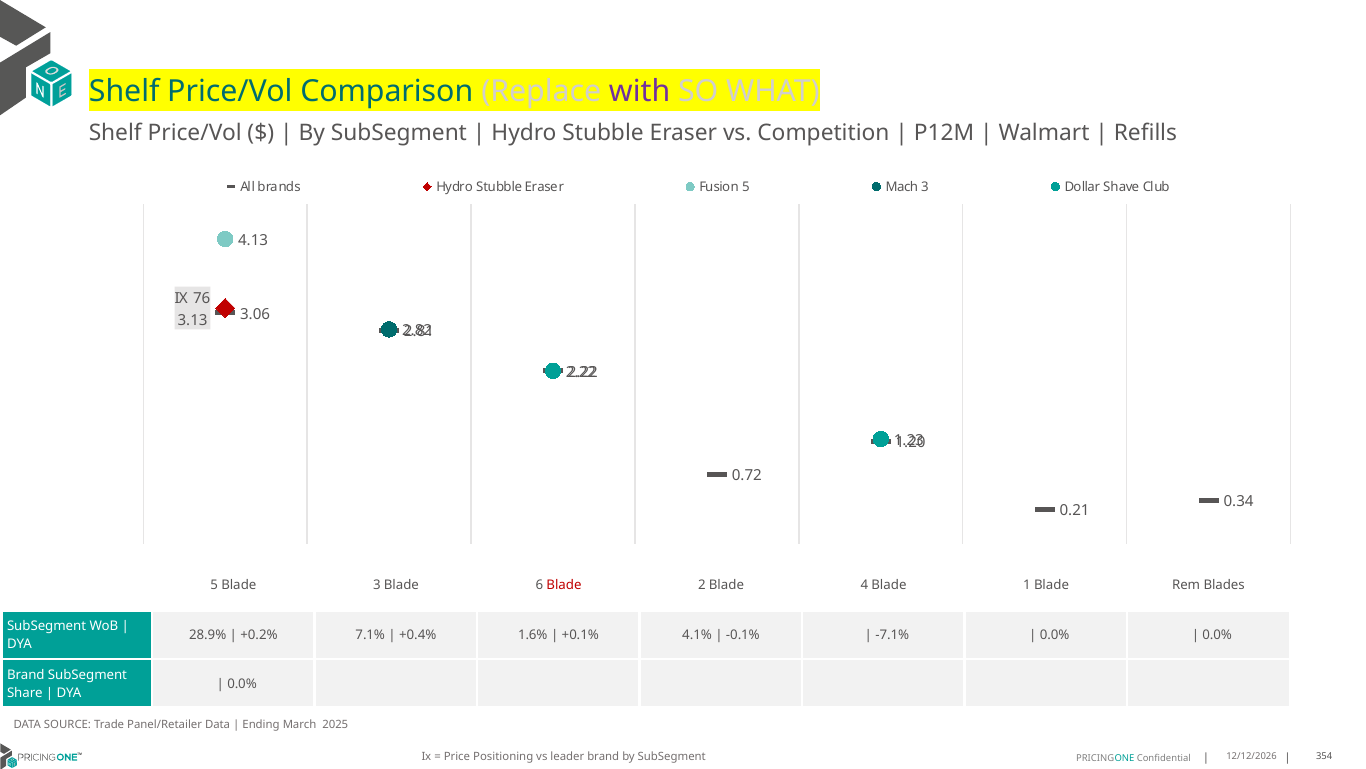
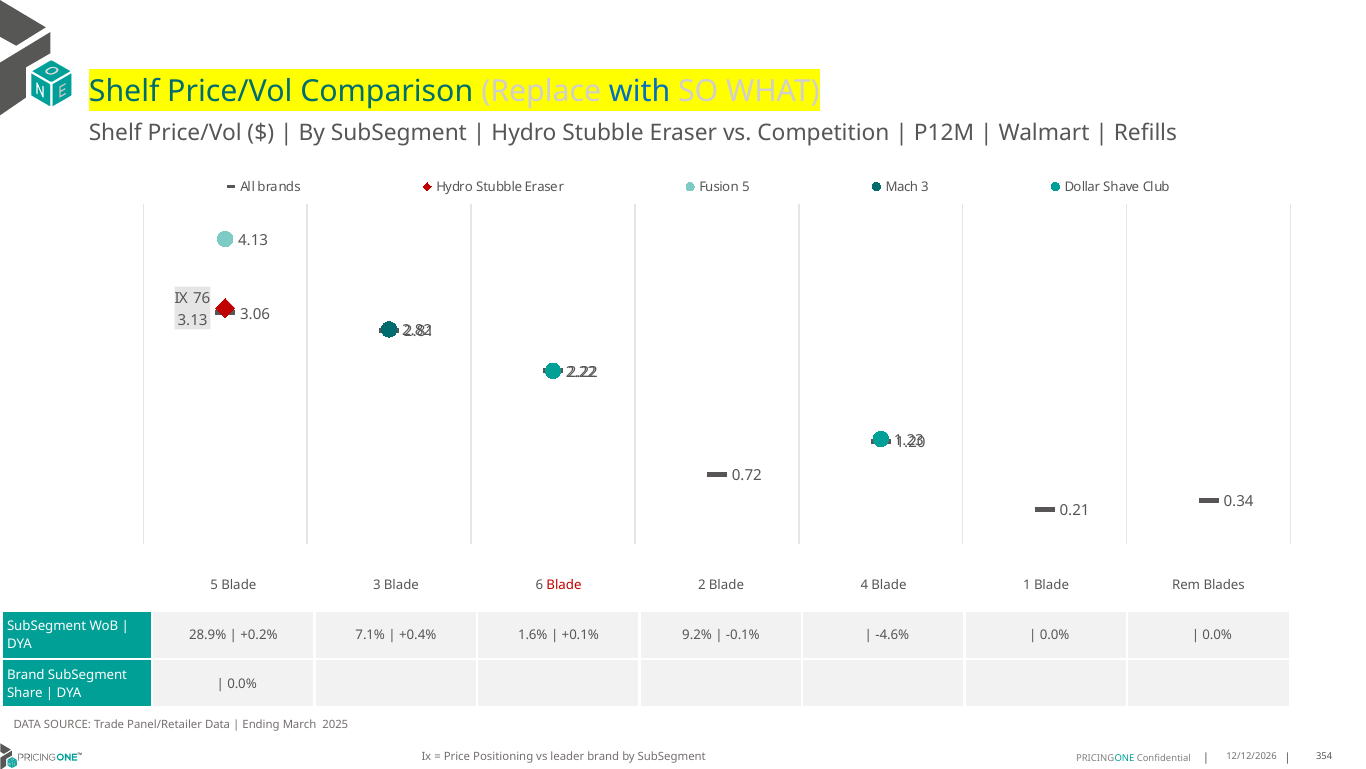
with colour: purple -> blue (640, 92)
4.1%: 4.1% -> 9.2% (697, 635)
-7.1%: -7.1% -> -4.6% (892, 635)
